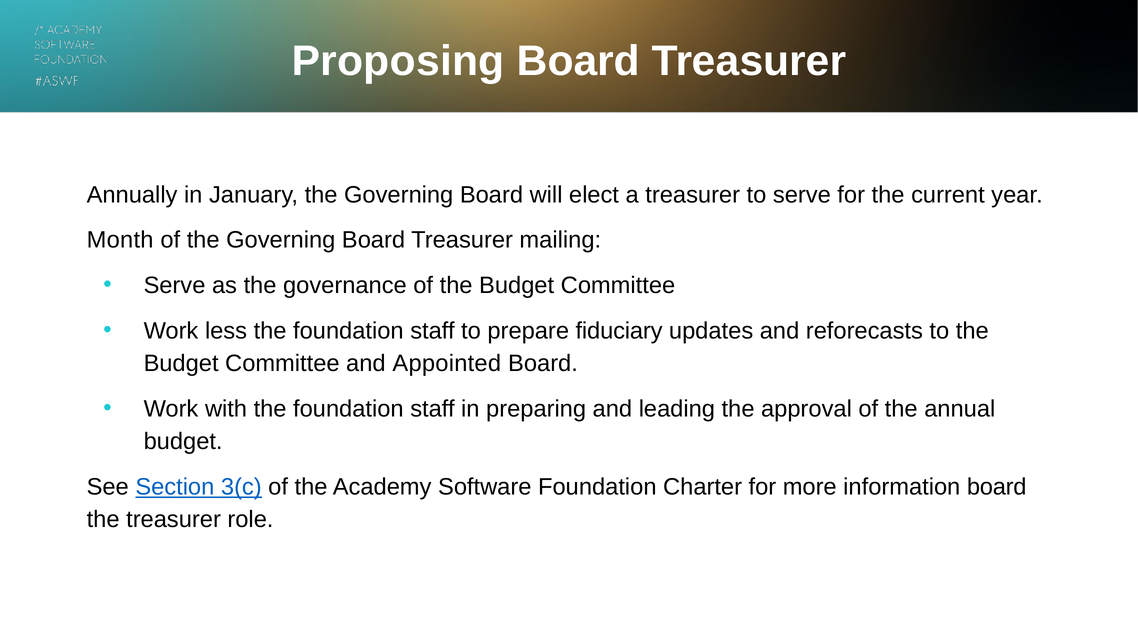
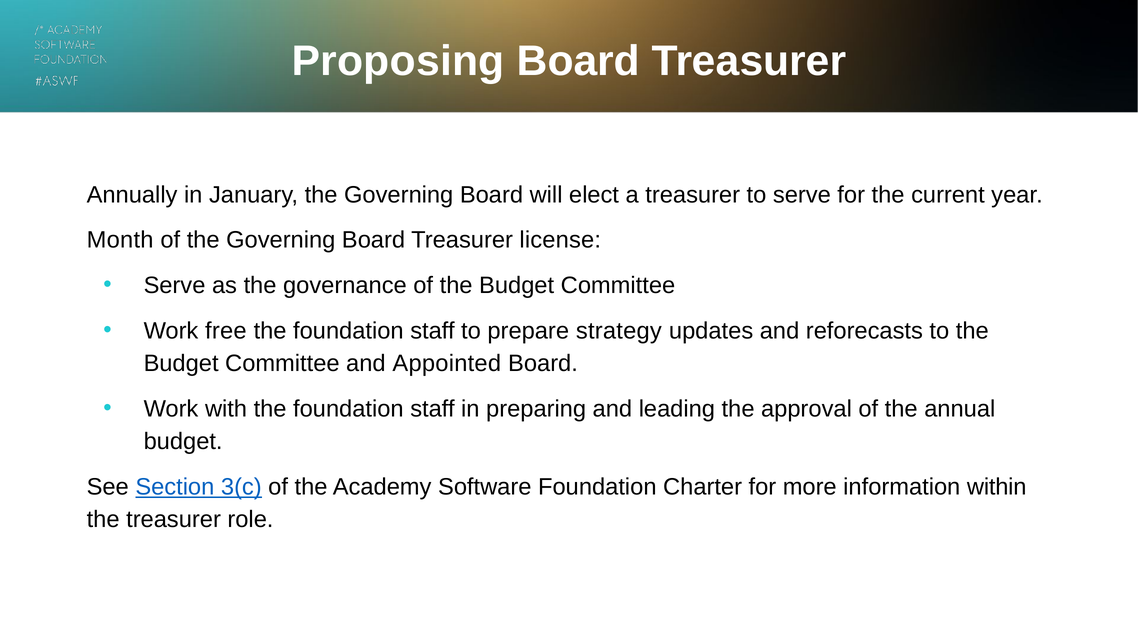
mailing: mailing -> license (560, 240)
less: less -> free (226, 331)
fiduciary: fiduciary -> strategy (619, 331)
information board: board -> within (997, 487)
